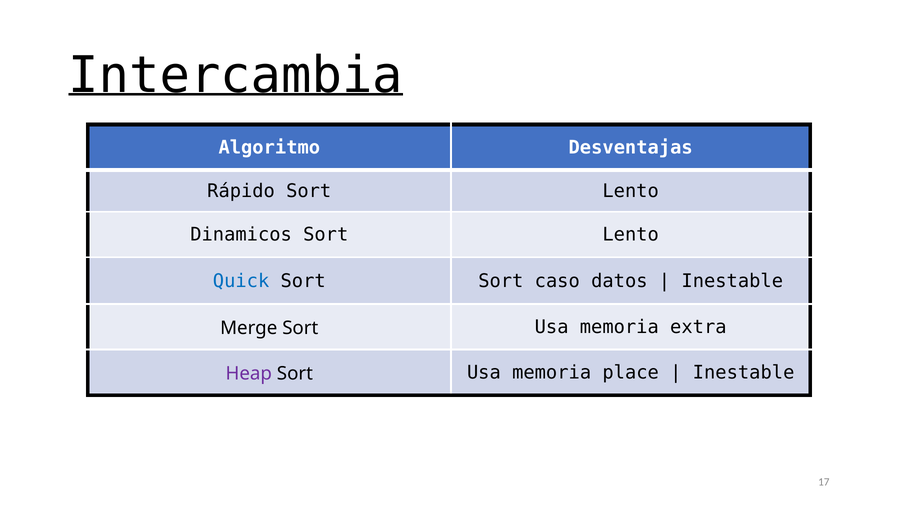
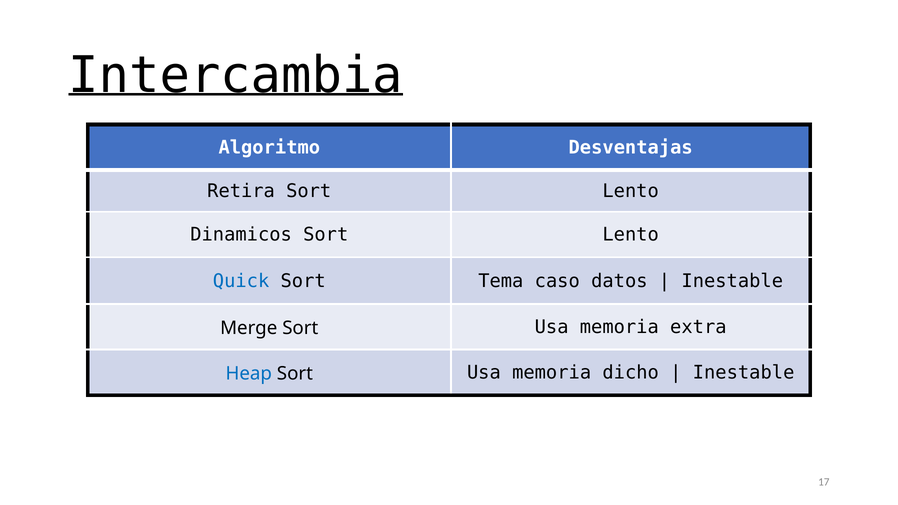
Rápido: Rápido -> Retira (241, 191)
Sort Sort: Sort -> Tema (501, 281)
Heap colour: purple -> blue (249, 374)
place: place -> dicho (631, 373)
